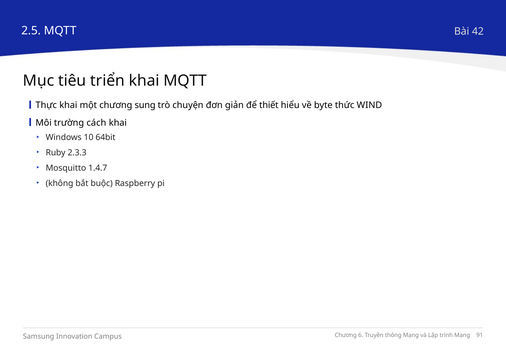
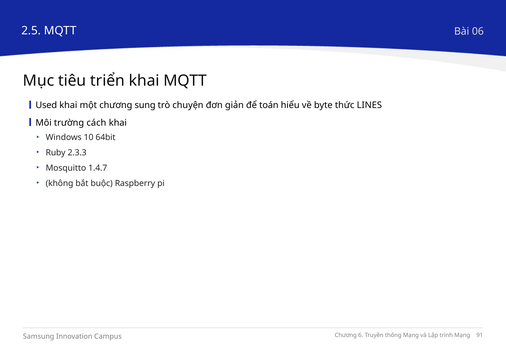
42: 42 -> 06 (478, 32)
Thực: Thực -> Used (46, 105)
thiết: thiết -> toán (269, 105)
WIND: WIND -> LINES (369, 105)
